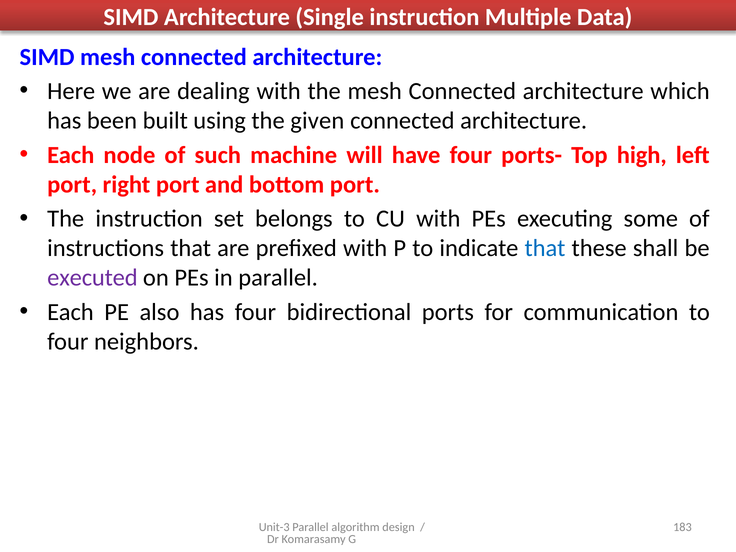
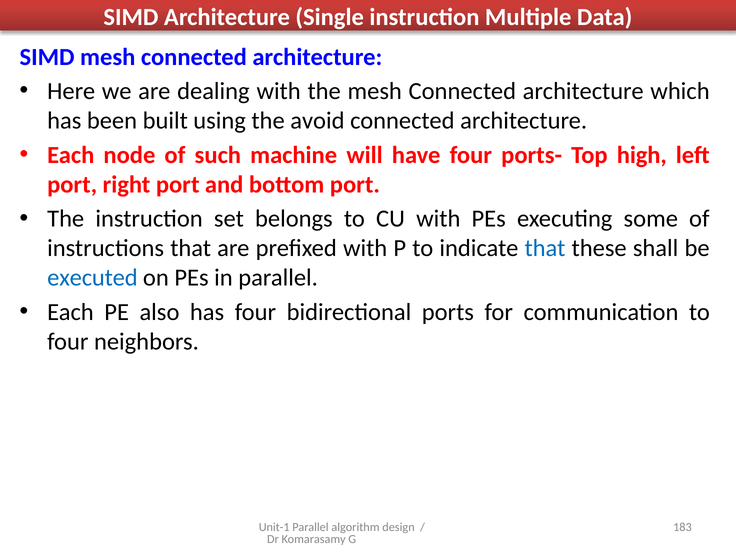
given: given -> avoid (317, 121)
executed colour: purple -> blue (92, 278)
Unit-3: Unit-3 -> Unit-1 (274, 527)
